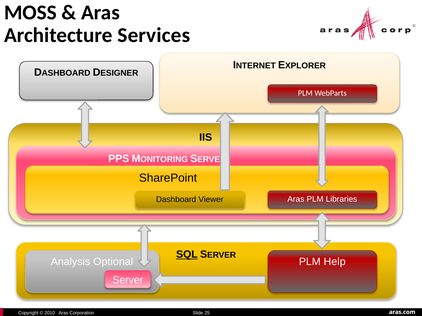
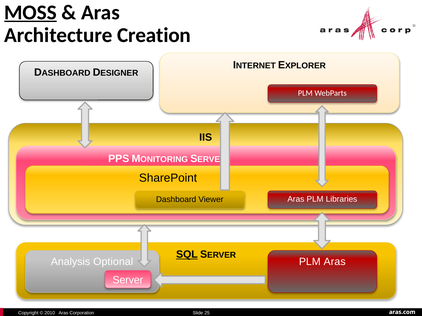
MOSS underline: none -> present (31, 12)
Services: Services -> Creation (154, 35)
PLM Help: Help -> Aras (335, 262)
